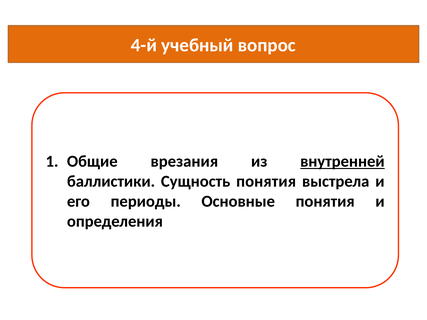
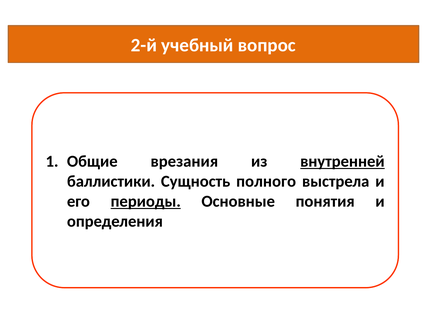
4-й: 4-й -> 2-й (144, 45)
Сущность понятия: понятия -> полного (266, 182)
периоды underline: none -> present (146, 202)
